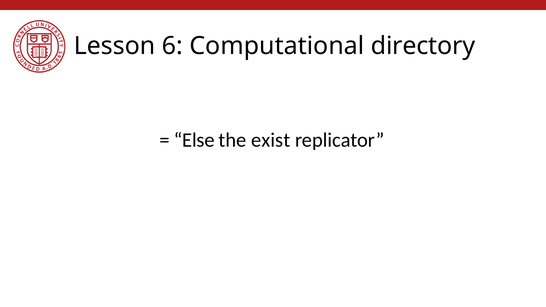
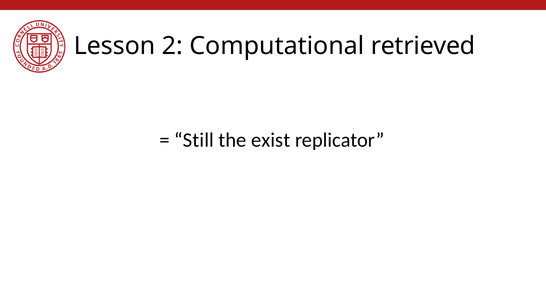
6: 6 -> 2 (172, 46)
directory: directory -> retrieved (423, 46)
Else: Else -> Still (194, 140)
